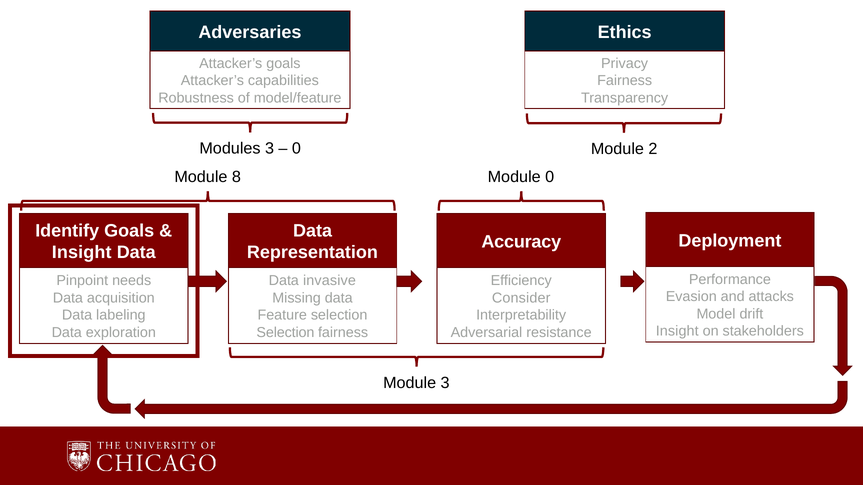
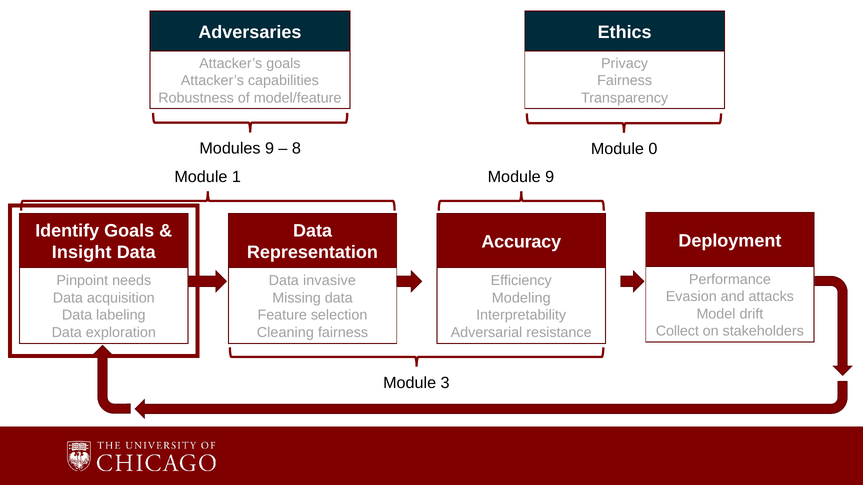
Modules 3: 3 -> 9 (270, 149)
0: 0 -> 8 (296, 149)
2: 2 -> 0 (653, 149)
8: 8 -> 1 (236, 177)
Module 0: 0 -> 9 (550, 177)
Consider: Consider -> Modeling (521, 298)
Insight: Insight -> Collect (677, 331)
Selection: Selection -> Cleaning (285, 333)
